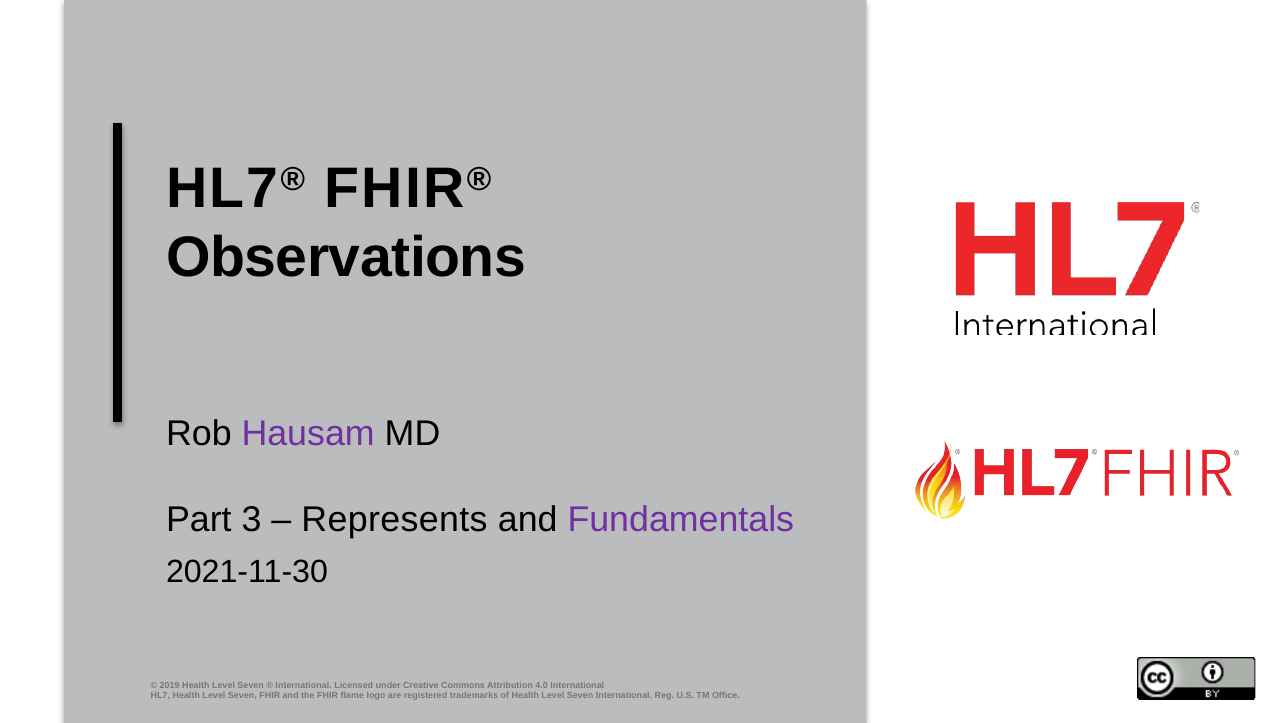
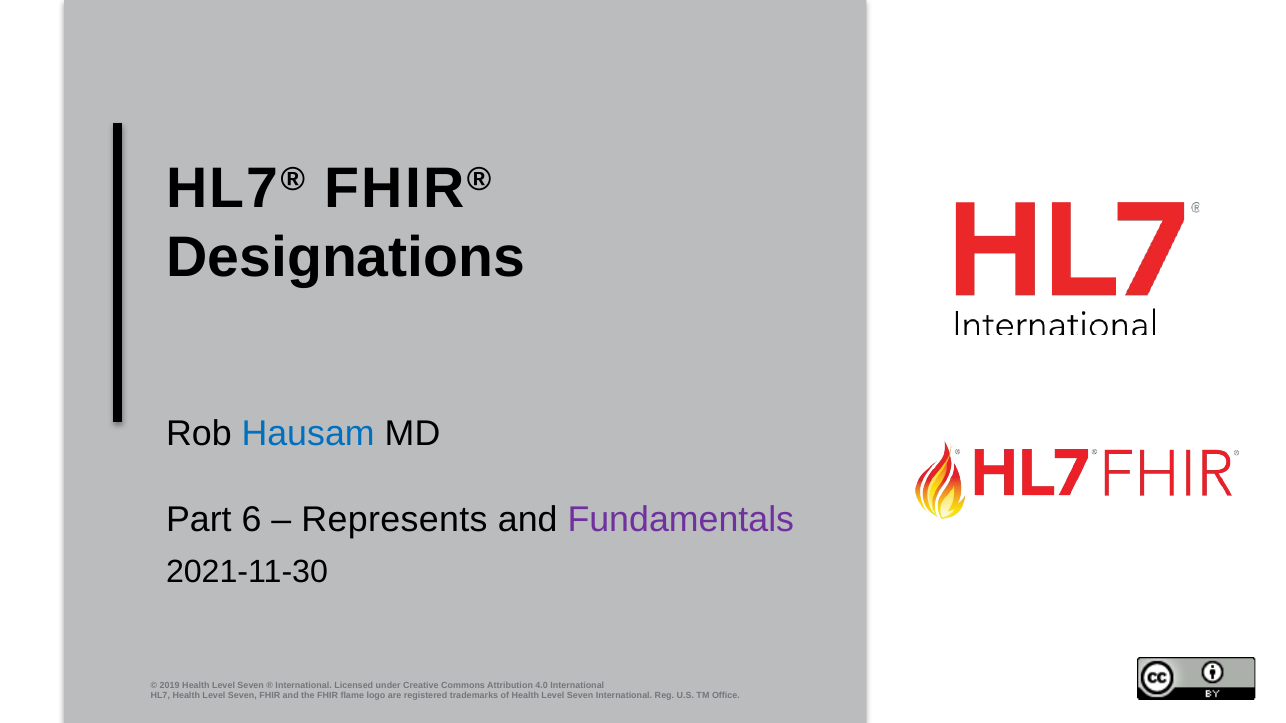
Observations: Observations -> Designations (346, 258)
Hausam colour: purple -> blue (308, 434)
3: 3 -> 6 (251, 520)
